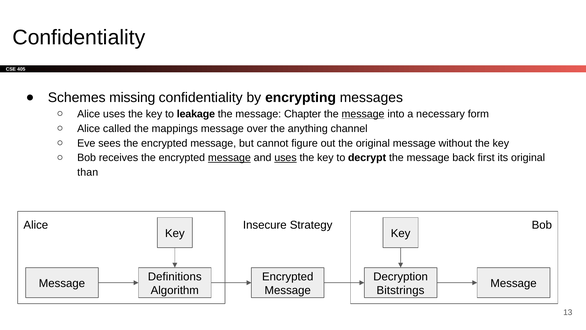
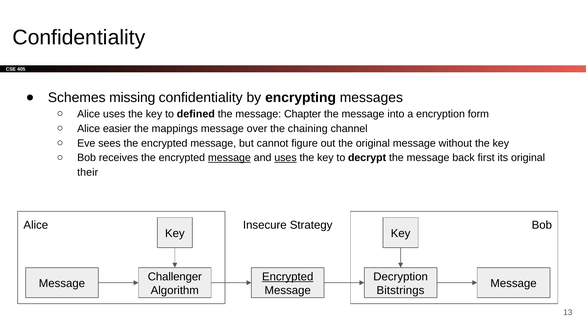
leakage: leakage -> defined (196, 114)
message underline: present -> none (363, 114)
necessary: necessary -> encryption (441, 114)
called: called -> easier (117, 128)
anything: anything -> chaining (308, 128)
than: than -> their (88, 172)
Definitions: Definitions -> Challenger (175, 276)
Encrypted underline: none -> present (288, 276)
